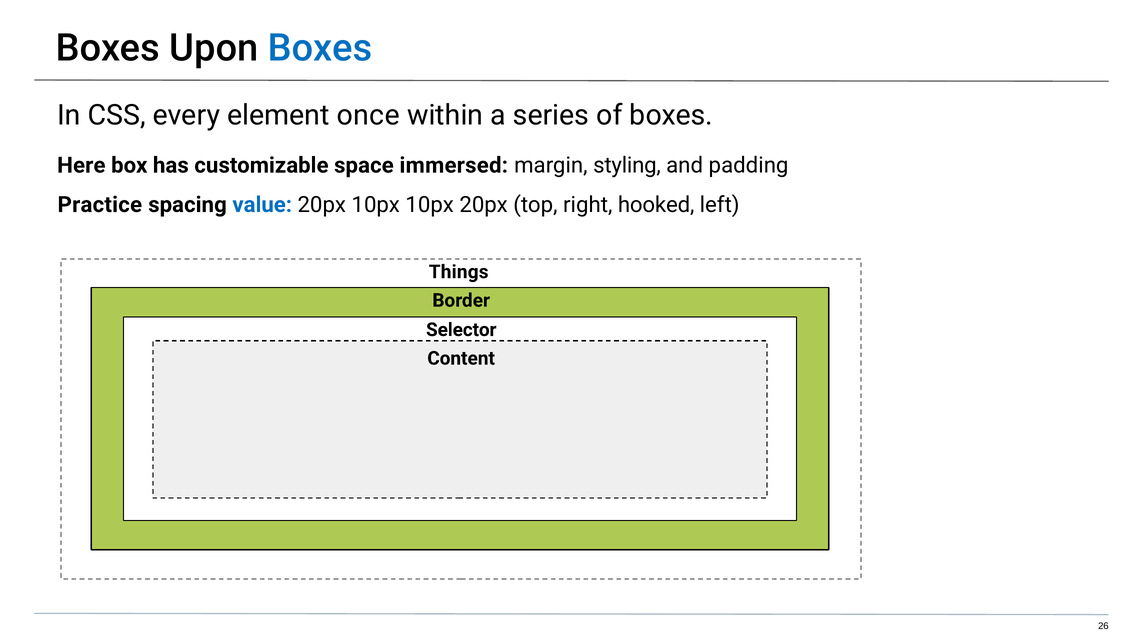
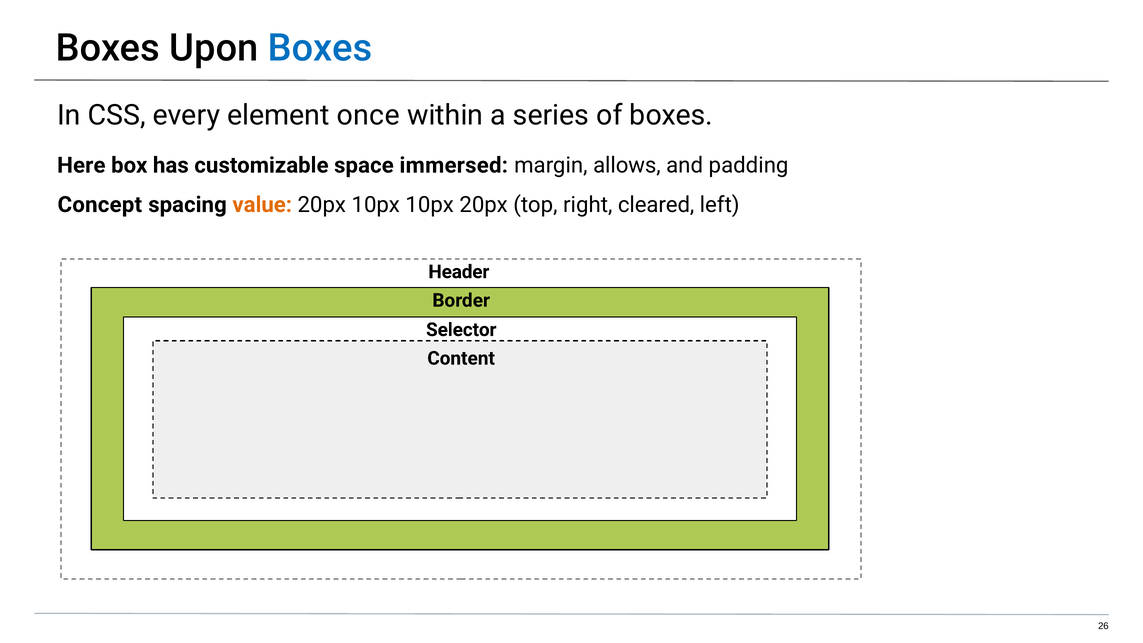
styling: styling -> allows (627, 165)
Practice: Practice -> Concept (100, 205)
value colour: blue -> orange (262, 205)
hooked: hooked -> cleared (656, 205)
Things: Things -> Header (459, 272)
